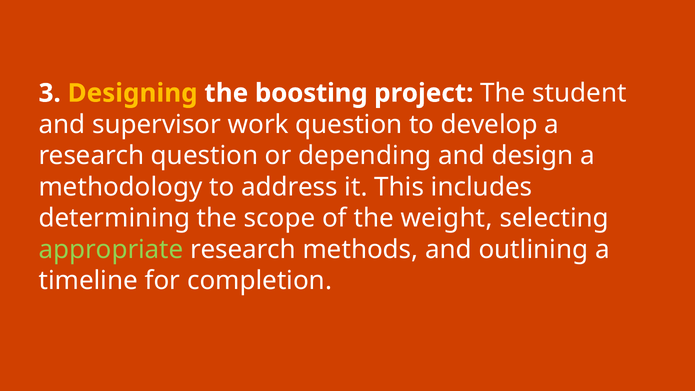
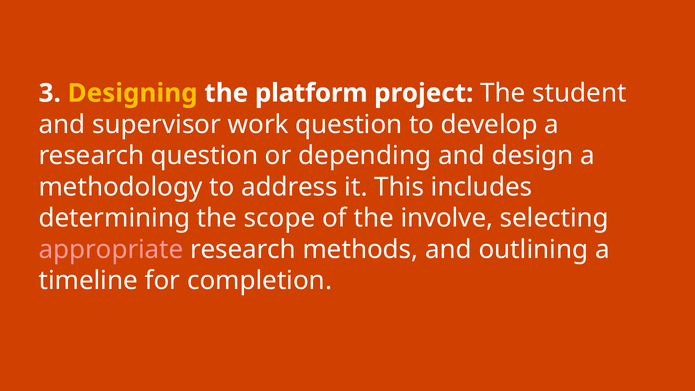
boosting: boosting -> platform (311, 93)
weight: weight -> involve (447, 218)
appropriate colour: light green -> pink (111, 249)
